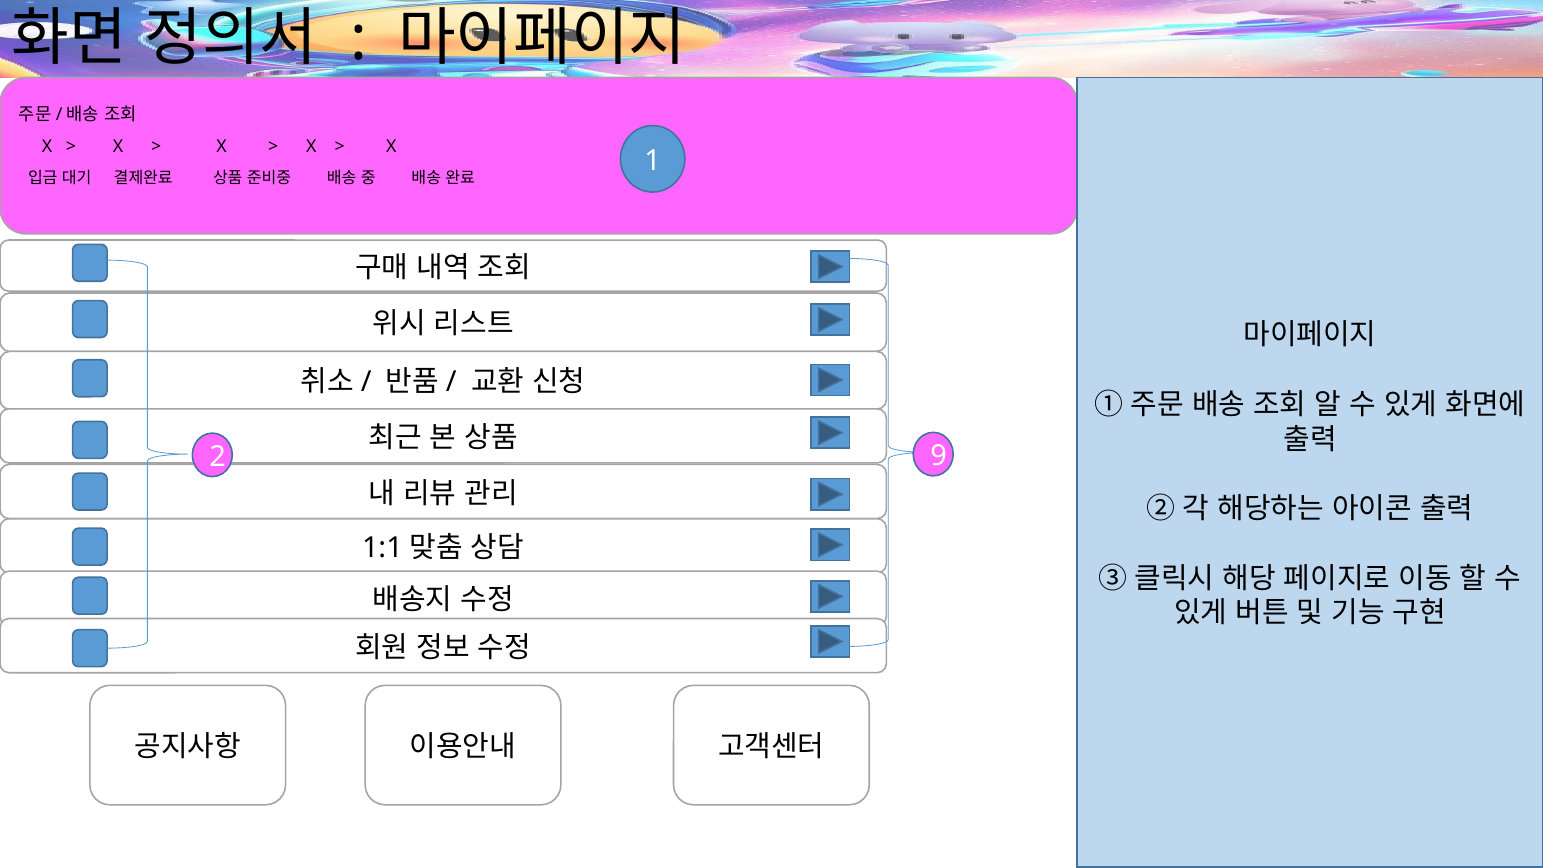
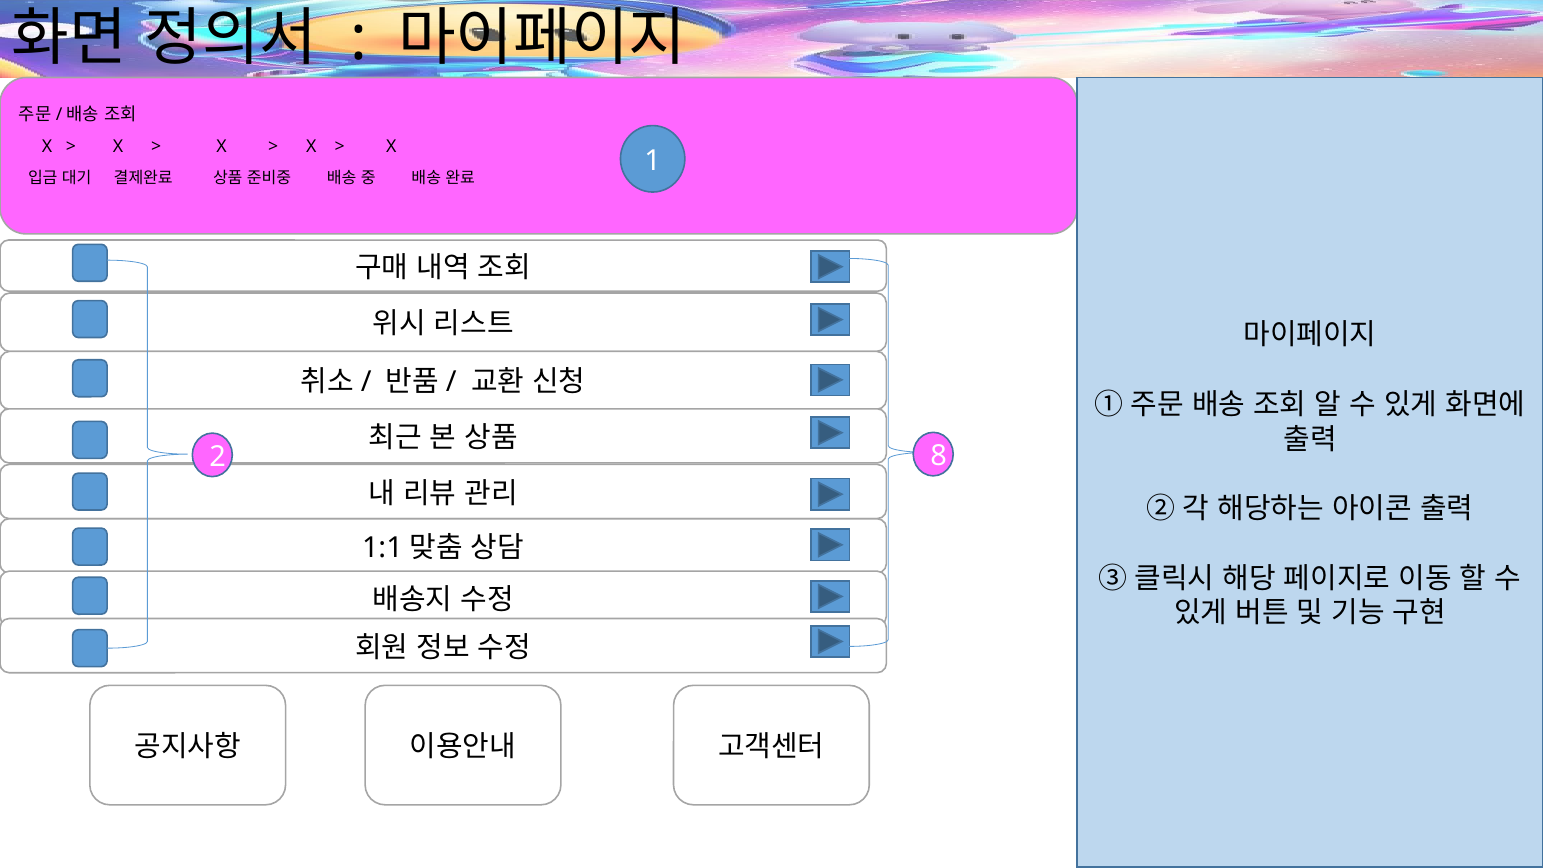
9: 9 -> 8 (939, 456)
